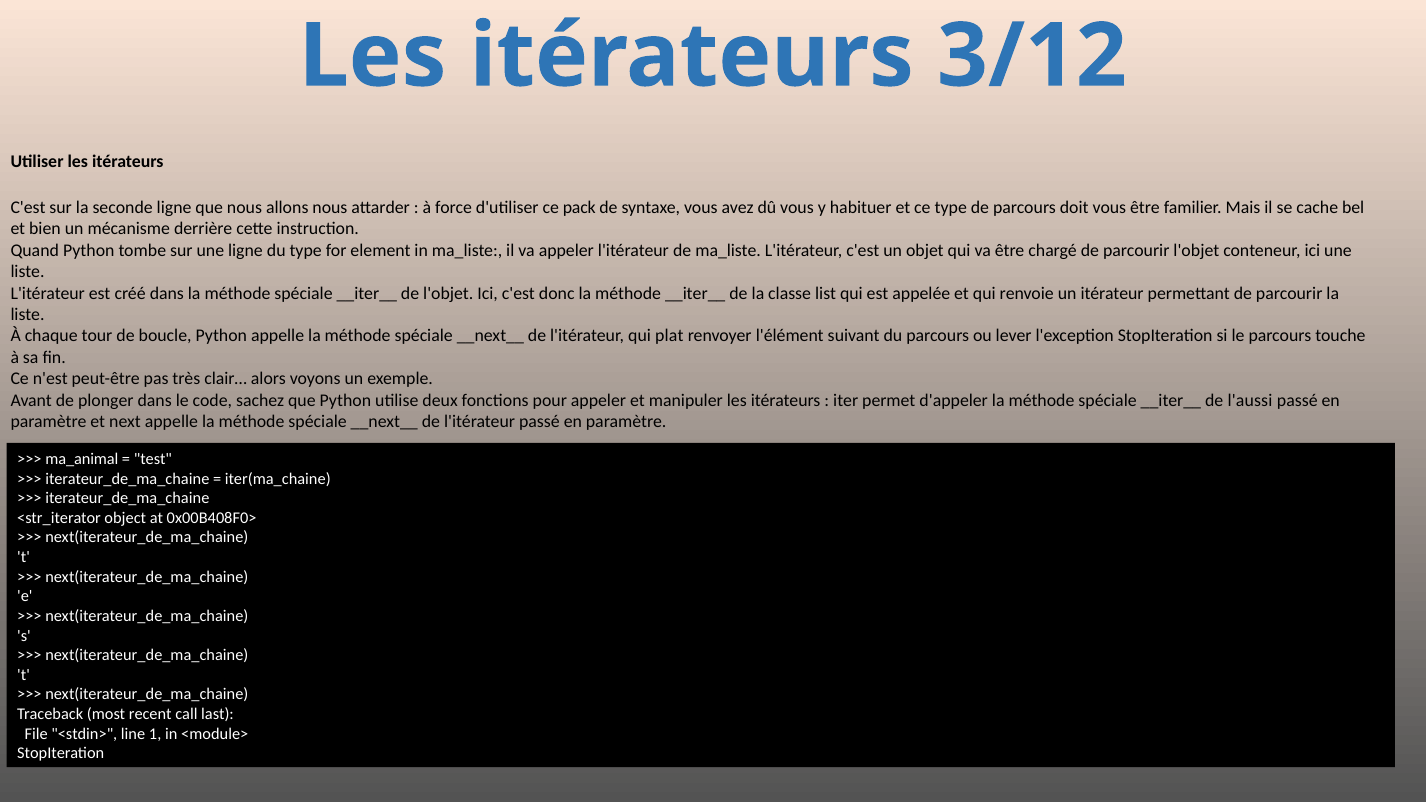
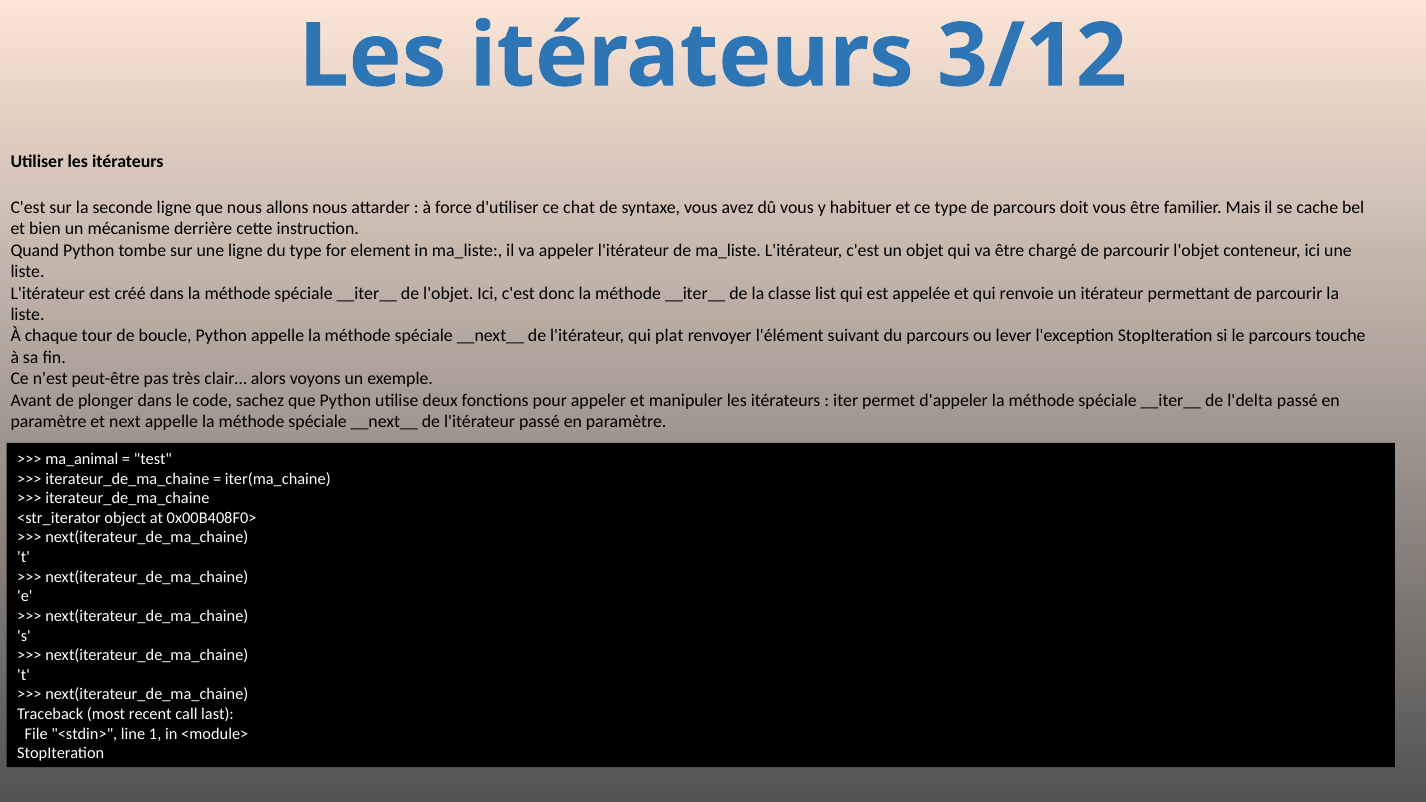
pack: pack -> chat (579, 208)
l'aussi: l'aussi -> l'delta (1250, 400)
